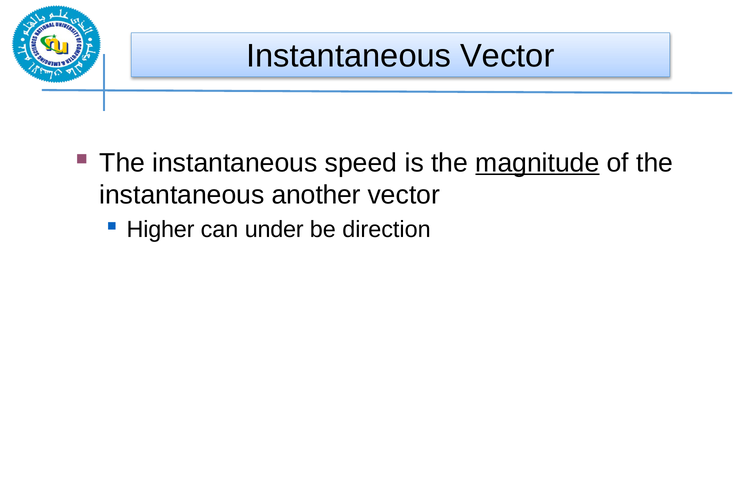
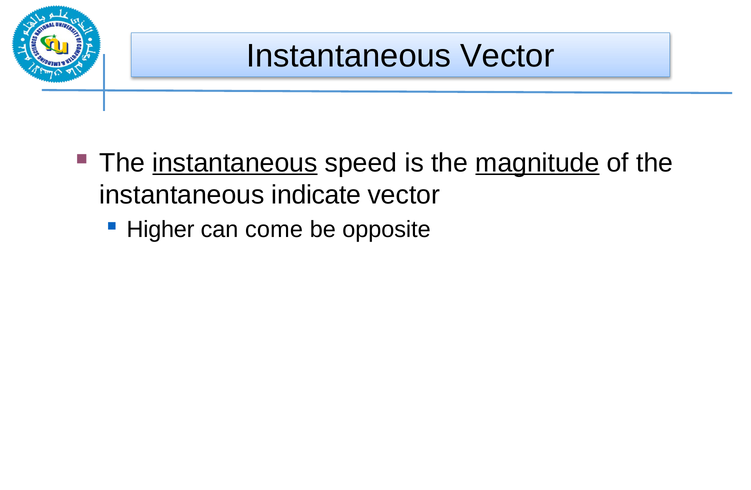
instantaneous underline: none -> present (235, 163)
another: another -> indicate (316, 195)
under: under -> come (274, 229)
direction: direction -> opposite (386, 229)
